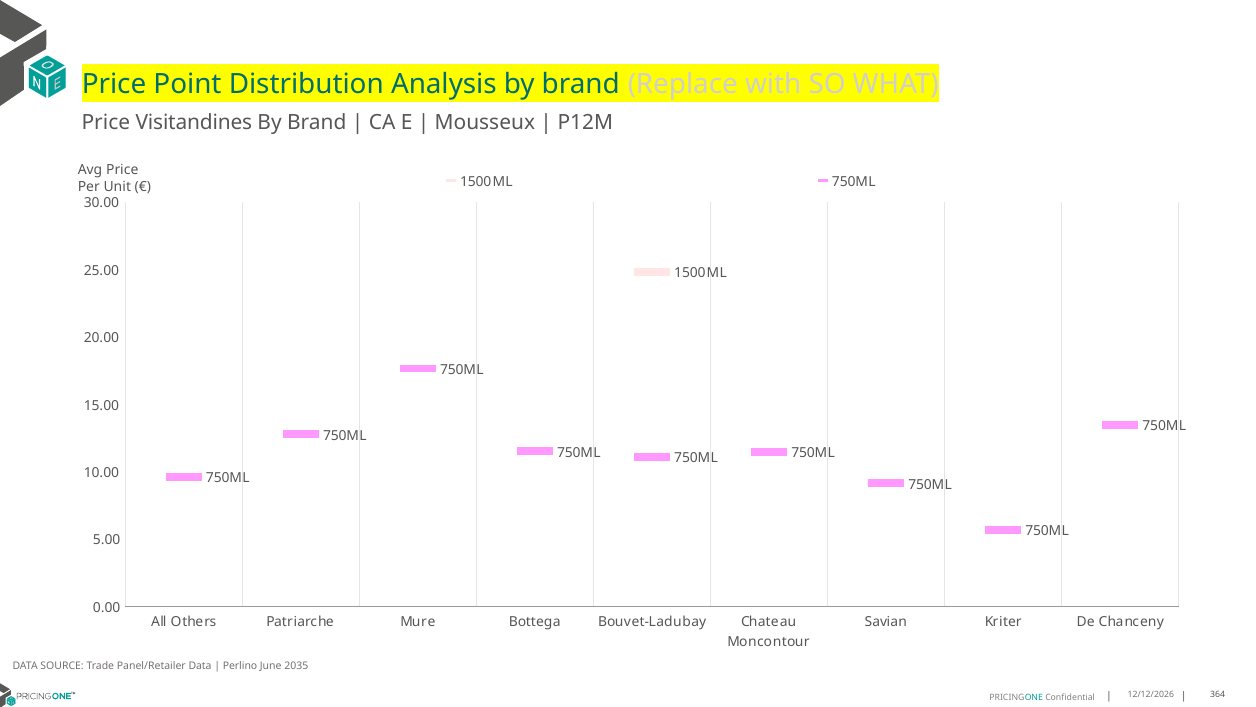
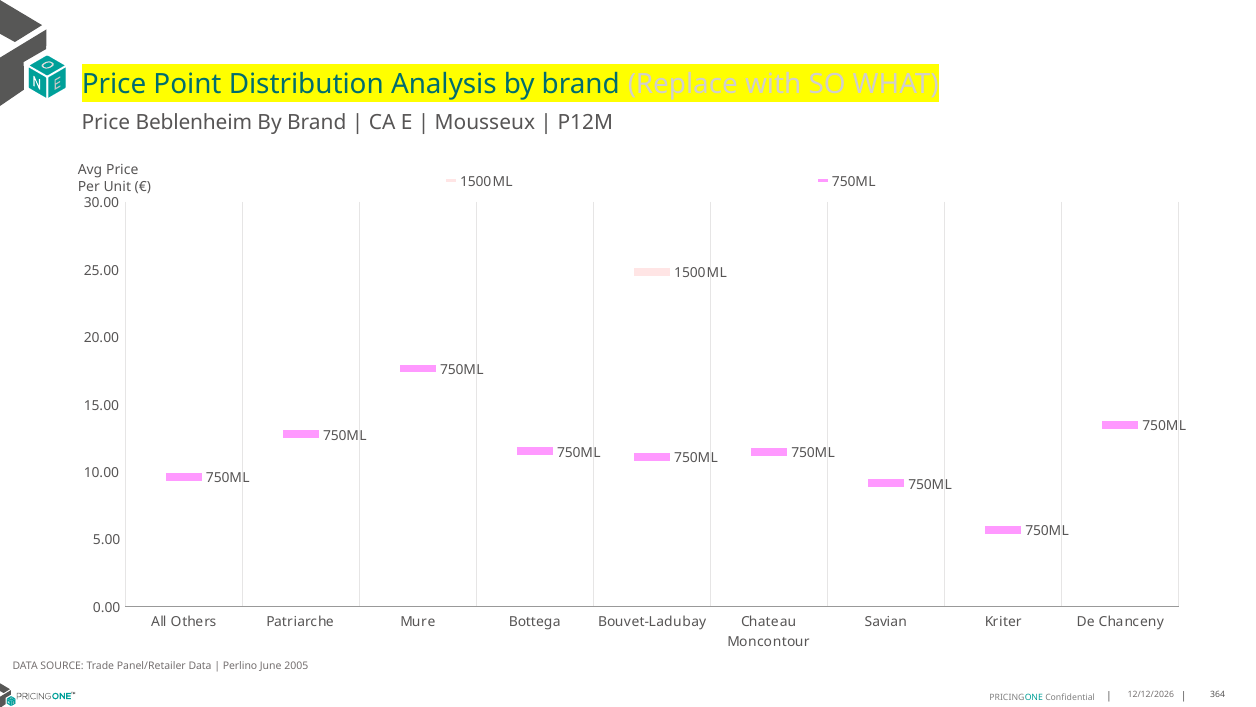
Visitandines: Visitandines -> Beblenheim (194, 122)
2035: 2035 -> 2005 (296, 665)
